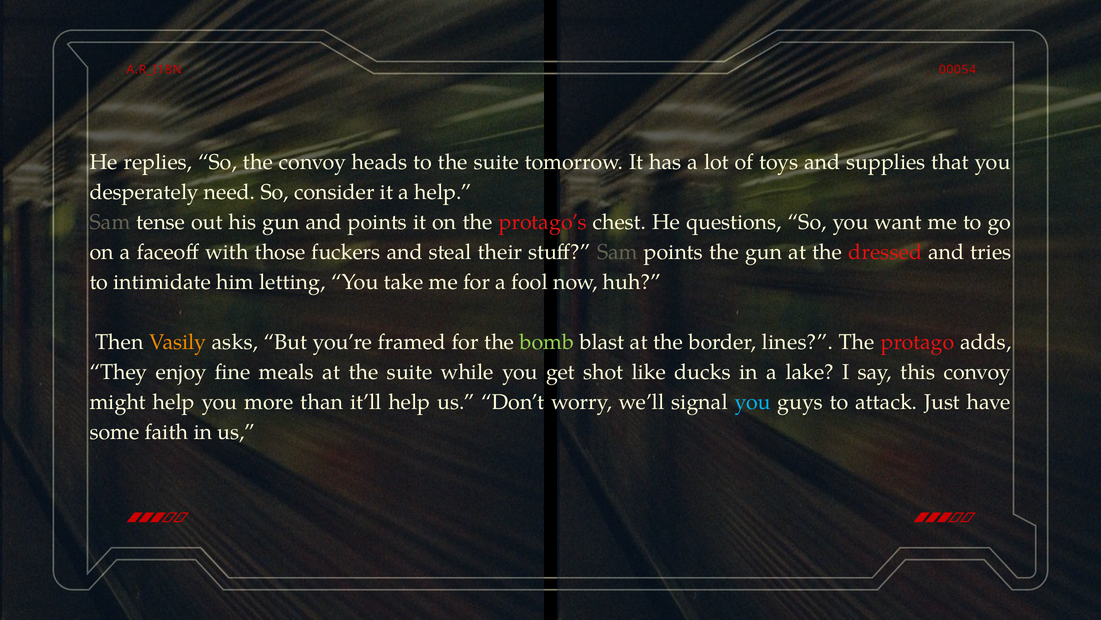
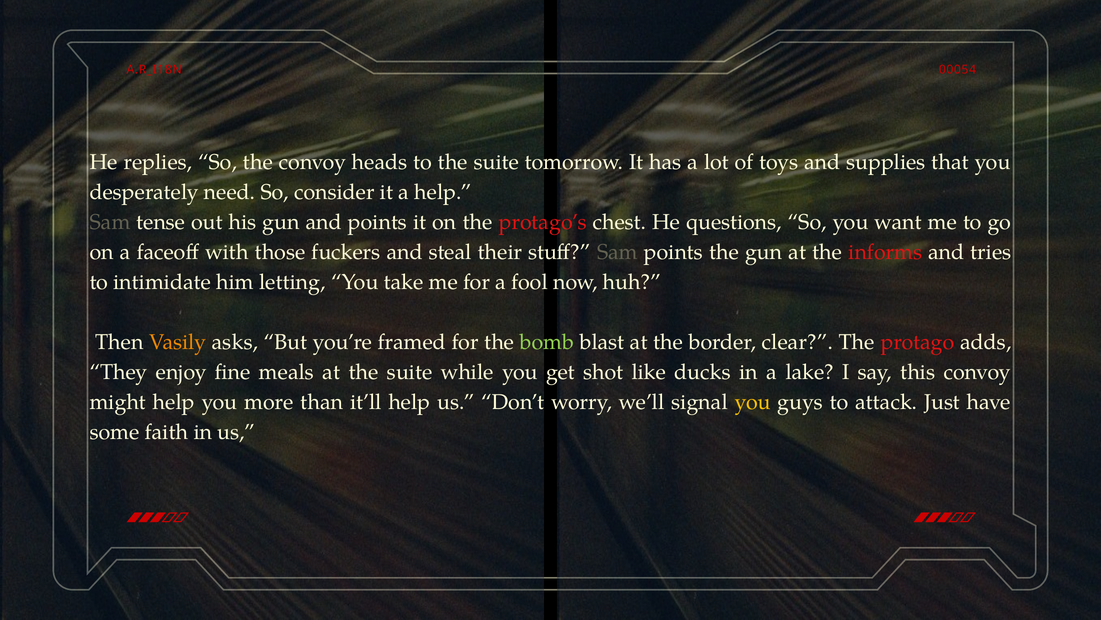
dressed: dressed -> informs (885, 252)
lines: lines -> clear (797, 342)
you colour: light blue -> yellow (753, 402)
